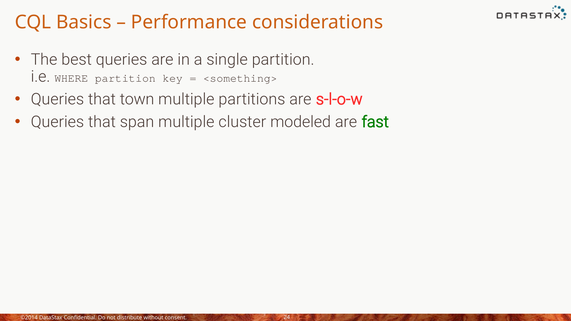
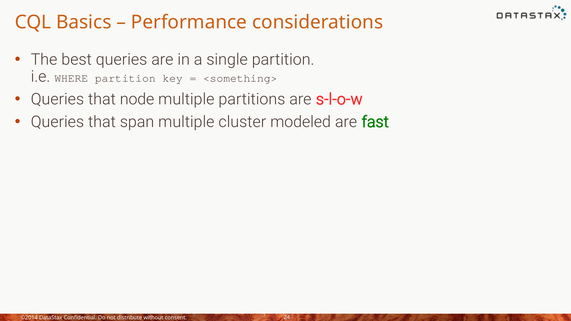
town: town -> node (137, 99)
